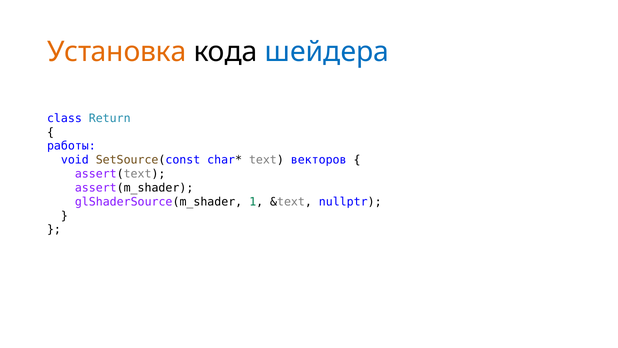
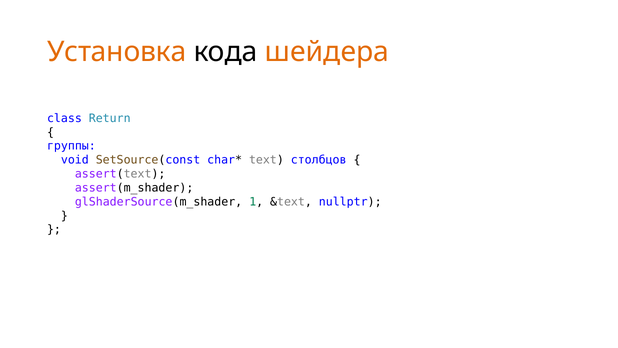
шейдера colour: blue -> orange (327, 52)
работы: работы -> группы (71, 146)
векторов: векторов -> столбцов (319, 160)
